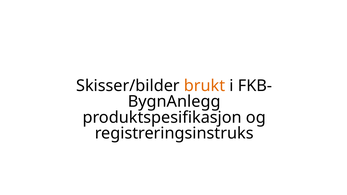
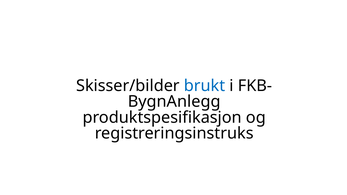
brukt colour: orange -> blue (205, 86)
